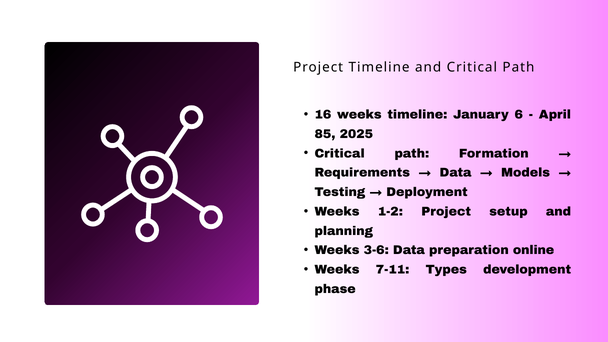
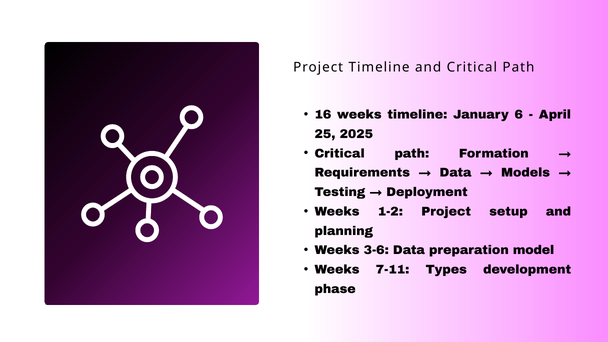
85: 85 -> 25 (325, 134)
online: online -> model (534, 250)
